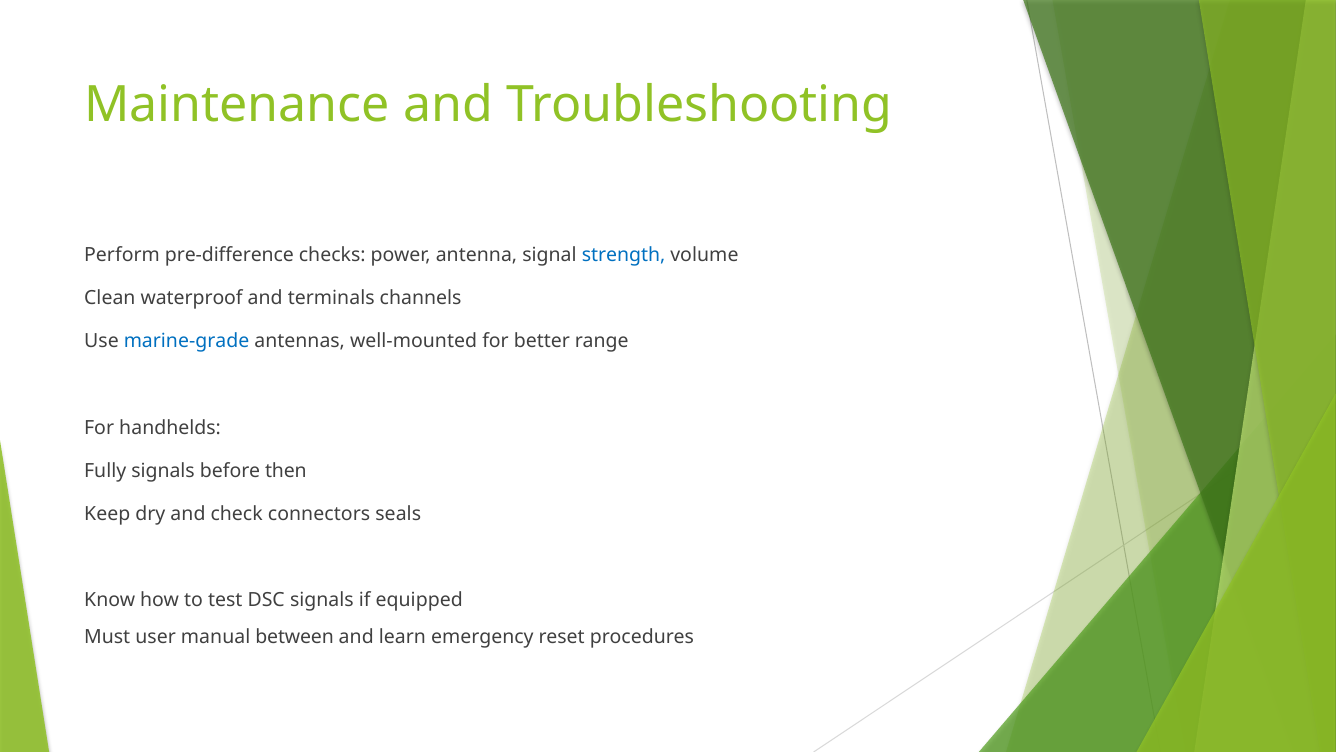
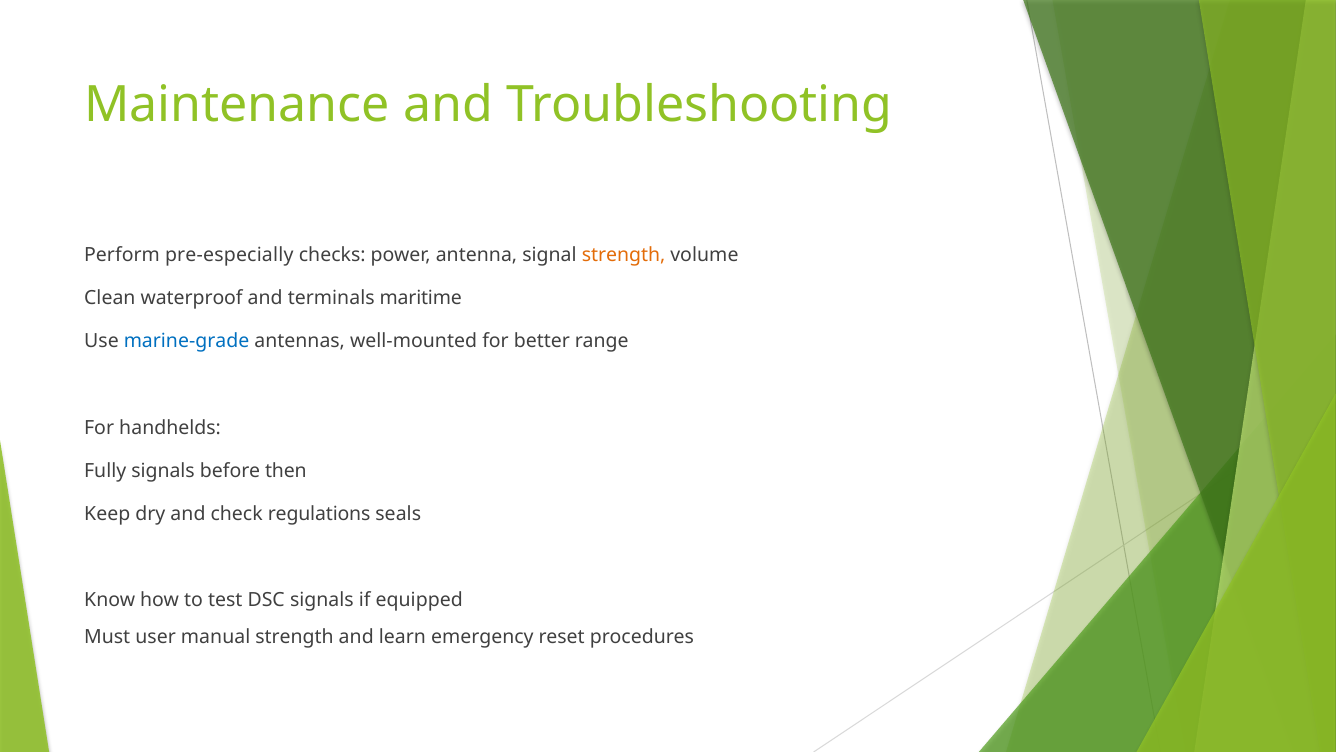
pre-difference: pre-difference -> pre-especially (229, 255)
strength colour: blue -> orange (624, 255)
channels: channels -> maritime (421, 298)
connectors: connectors -> regulations (319, 514)
manual between: between -> strength (295, 637)
